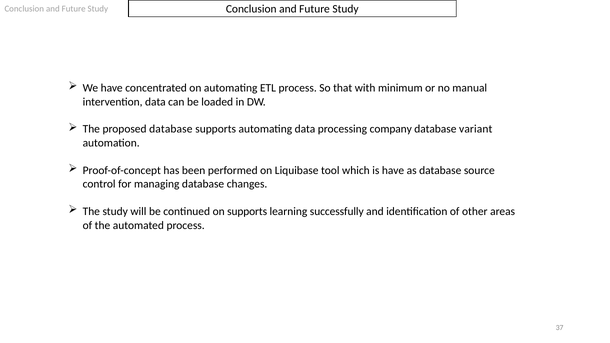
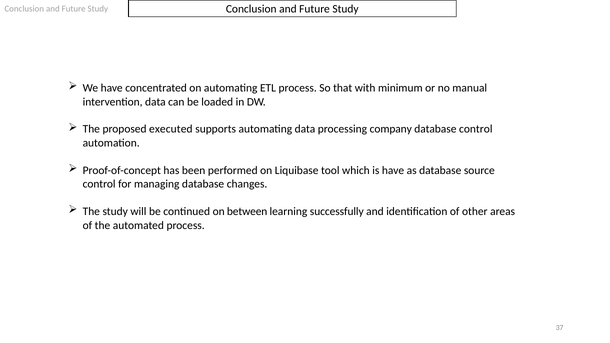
proposed database: database -> executed (171, 129)
database variant: variant -> control (476, 129)
on supports: supports -> between (247, 212)
